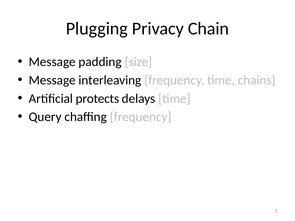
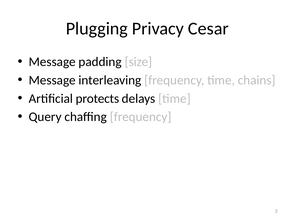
Chain: Chain -> Cesar (208, 29)
